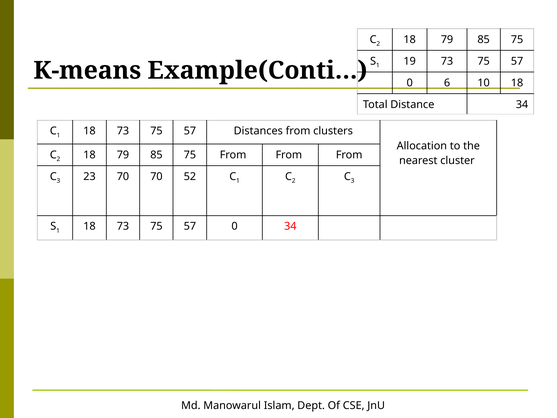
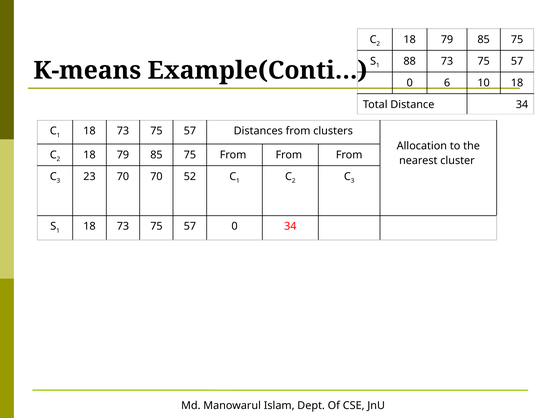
19: 19 -> 88 (410, 61)
